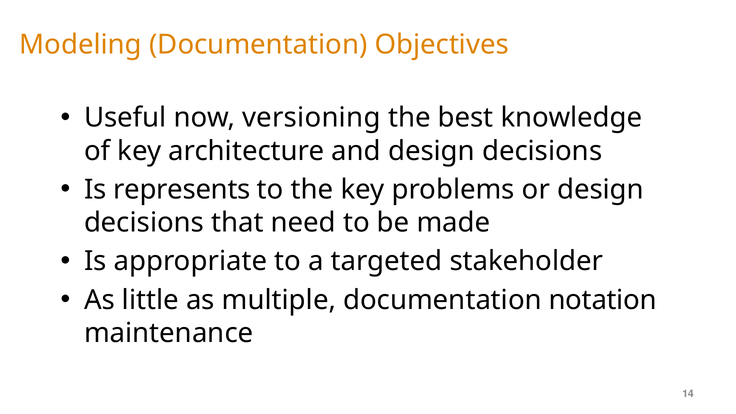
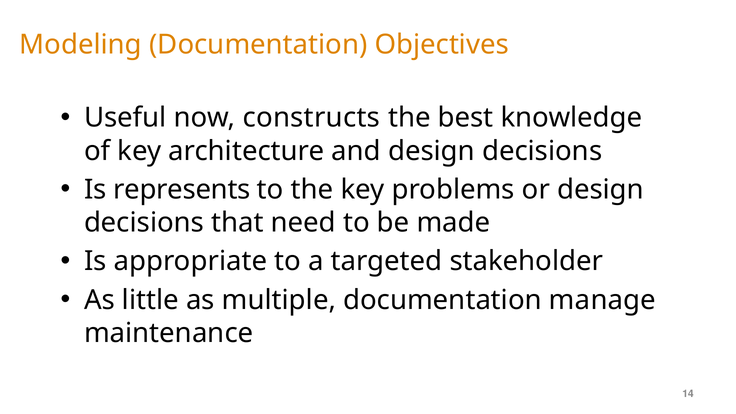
versioning: versioning -> constructs (311, 118)
notation: notation -> manage (602, 300)
